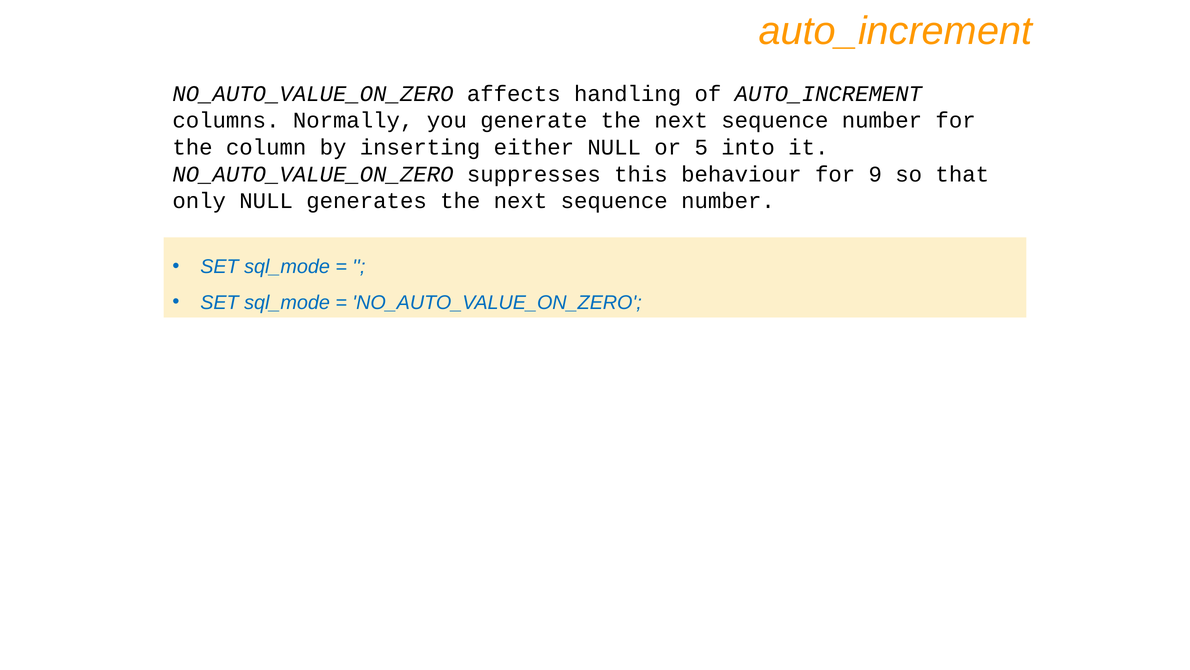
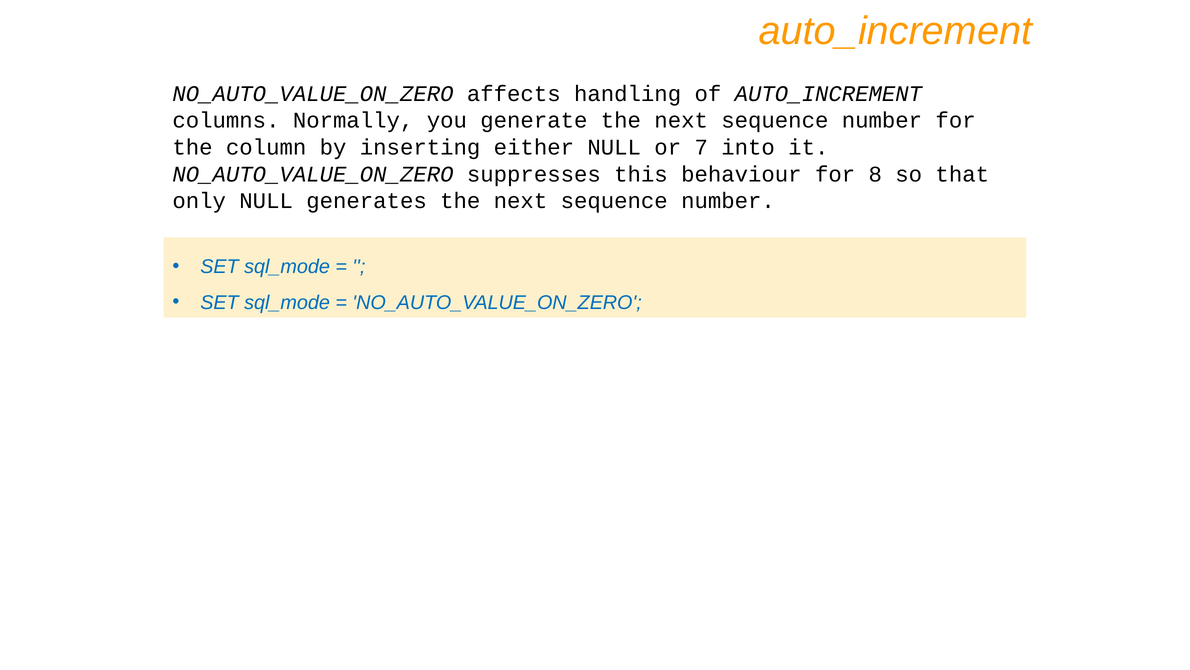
5: 5 -> 7 (701, 147)
9: 9 -> 8 (875, 174)
